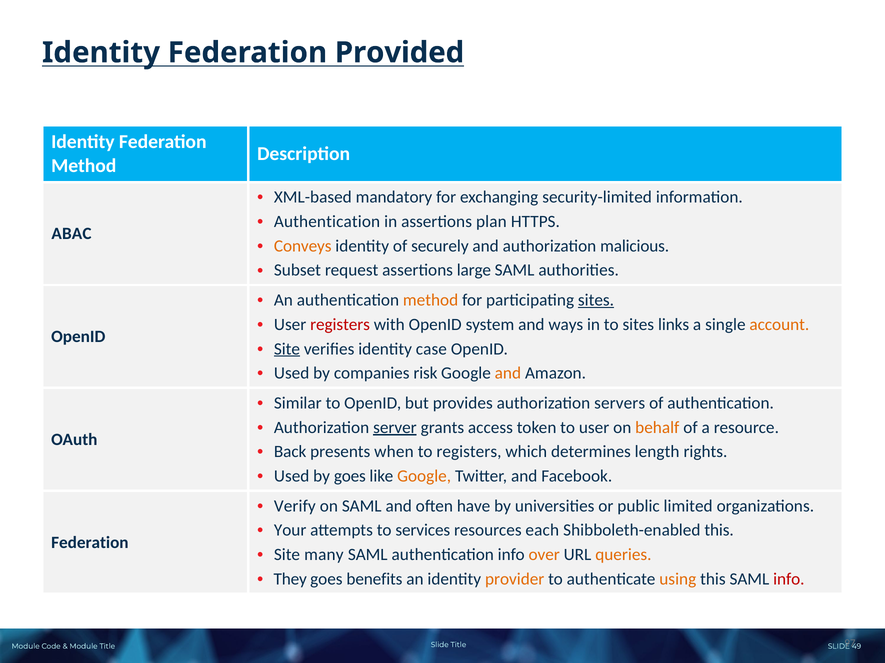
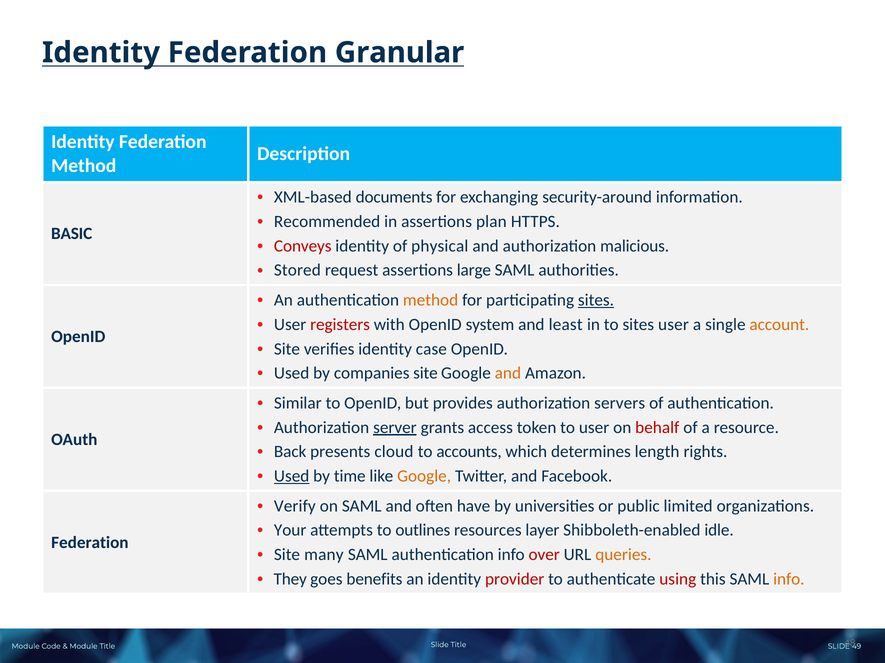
Provided: Provided -> Granular (400, 53)
mandatory: mandatory -> documents (394, 197)
security-limited: security-limited -> security-around (597, 197)
Authentication: Authentication -> Recommended (327, 222)
ABAC: ABAC -> BASIC (72, 234)
Conveys colour: orange -> red (303, 246)
securely: securely -> physical (440, 246)
Subset: Subset -> Stored (297, 271)
ways: ways -> least (566, 325)
sites links: links -> user (673, 325)
Site underline: present -> none (287, 349)
companies risk: risk -> site (425, 374)
behalf colour: orange -> red (657, 428)
when: when -> cloud (394, 452)
to registers: registers -> accounts (469, 452)
Used underline: none -> present (292, 477)
by goes: goes -> time (350, 477)
services: services -> outlines (423, 531)
each: each -> layer (542, 531)
Shibboleth-enabled this: this -> idle (719, 531)
over colour: orange -> red (544, 555)
provider colour: orange -> red (515, 580)
using colour: orange -> red (678, 580)
info colour: red -> orange (789, 580)
97: 97 -> 48 (850, 644)
